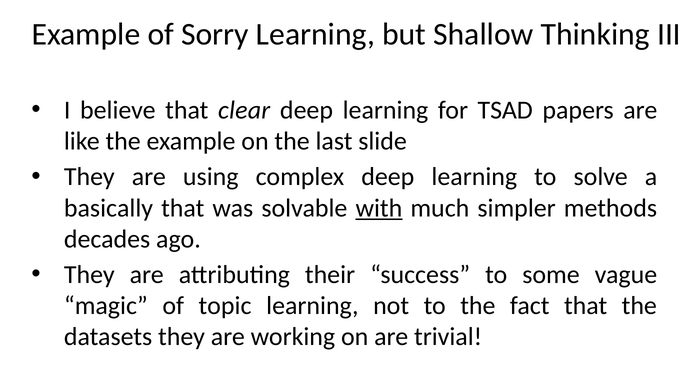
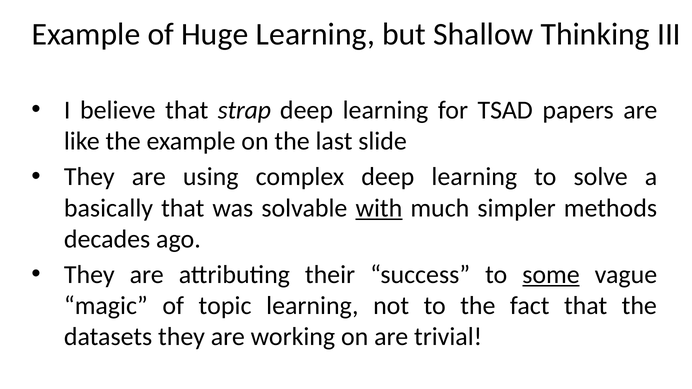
Sorry: Sorry -> Huge (215, 34)
clear: clear -> strap (244, 110)
some underline: none -> present (551, 275)
